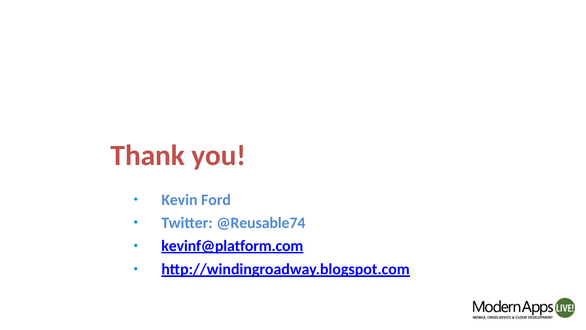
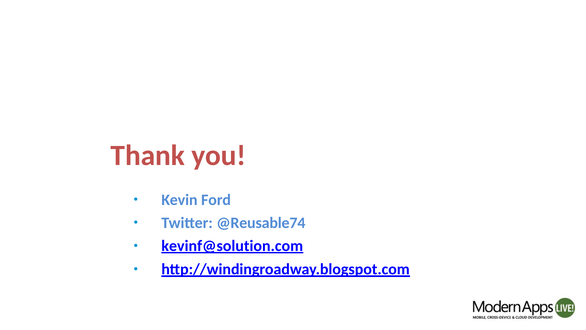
kevinf@platform.com: kevinf@platform.com -> kevinf@solution.com (232, 246)
